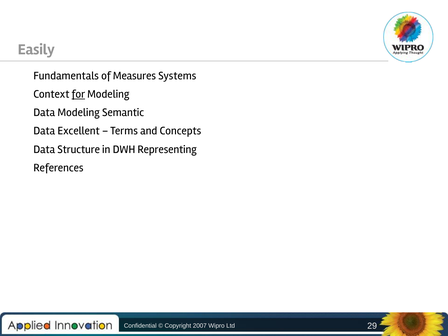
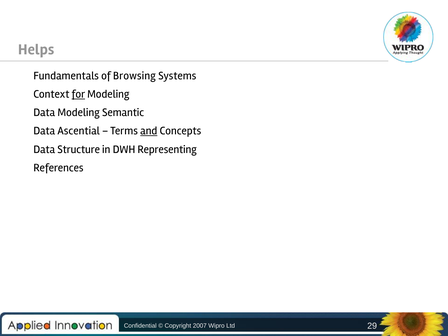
Easily: Easily -> Helps (36, 50)
Measures: Measures -> Browsing (134, 76)
Excellent: Excellent -> Ascential (79, 131)
and underline: none -> present (149, 131)
